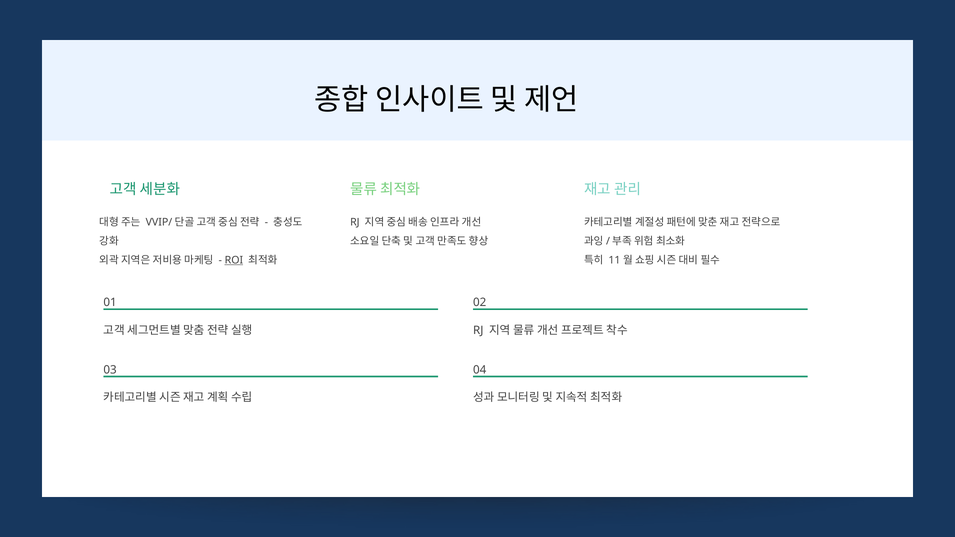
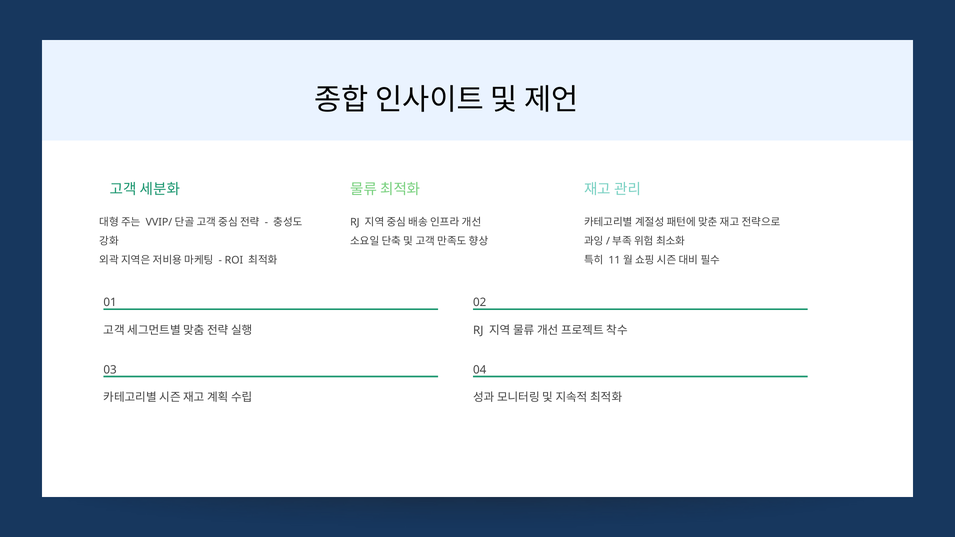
ROI underline: present -> none (234, 260)
